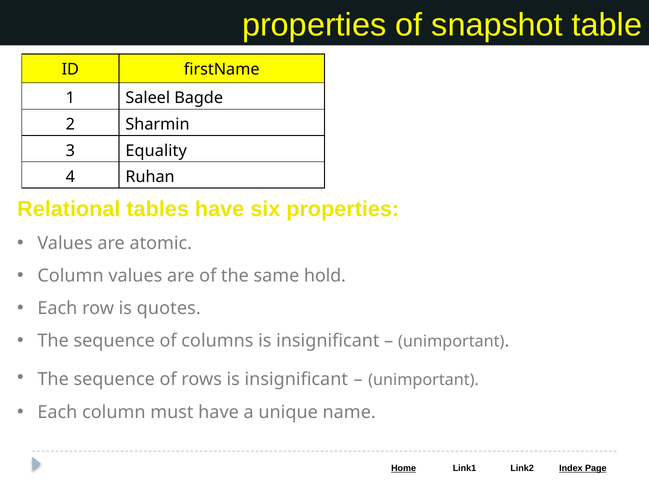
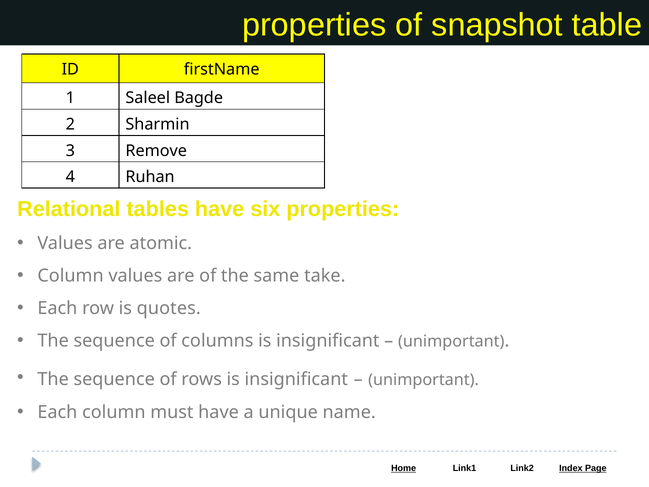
Equality: Equality -> Remove (156, 151)
hold: hold -> take (325, 276)
